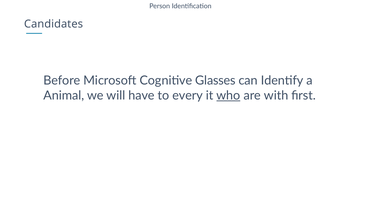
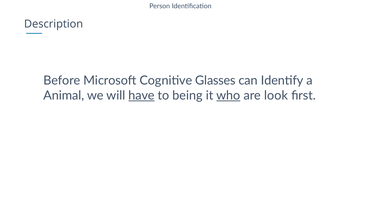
Candidates: Candidates -> Description (54, 24)
have underline: none -> present (141, 96)
every: every -> being (188, 96)
with: with -> look (276, 96)
